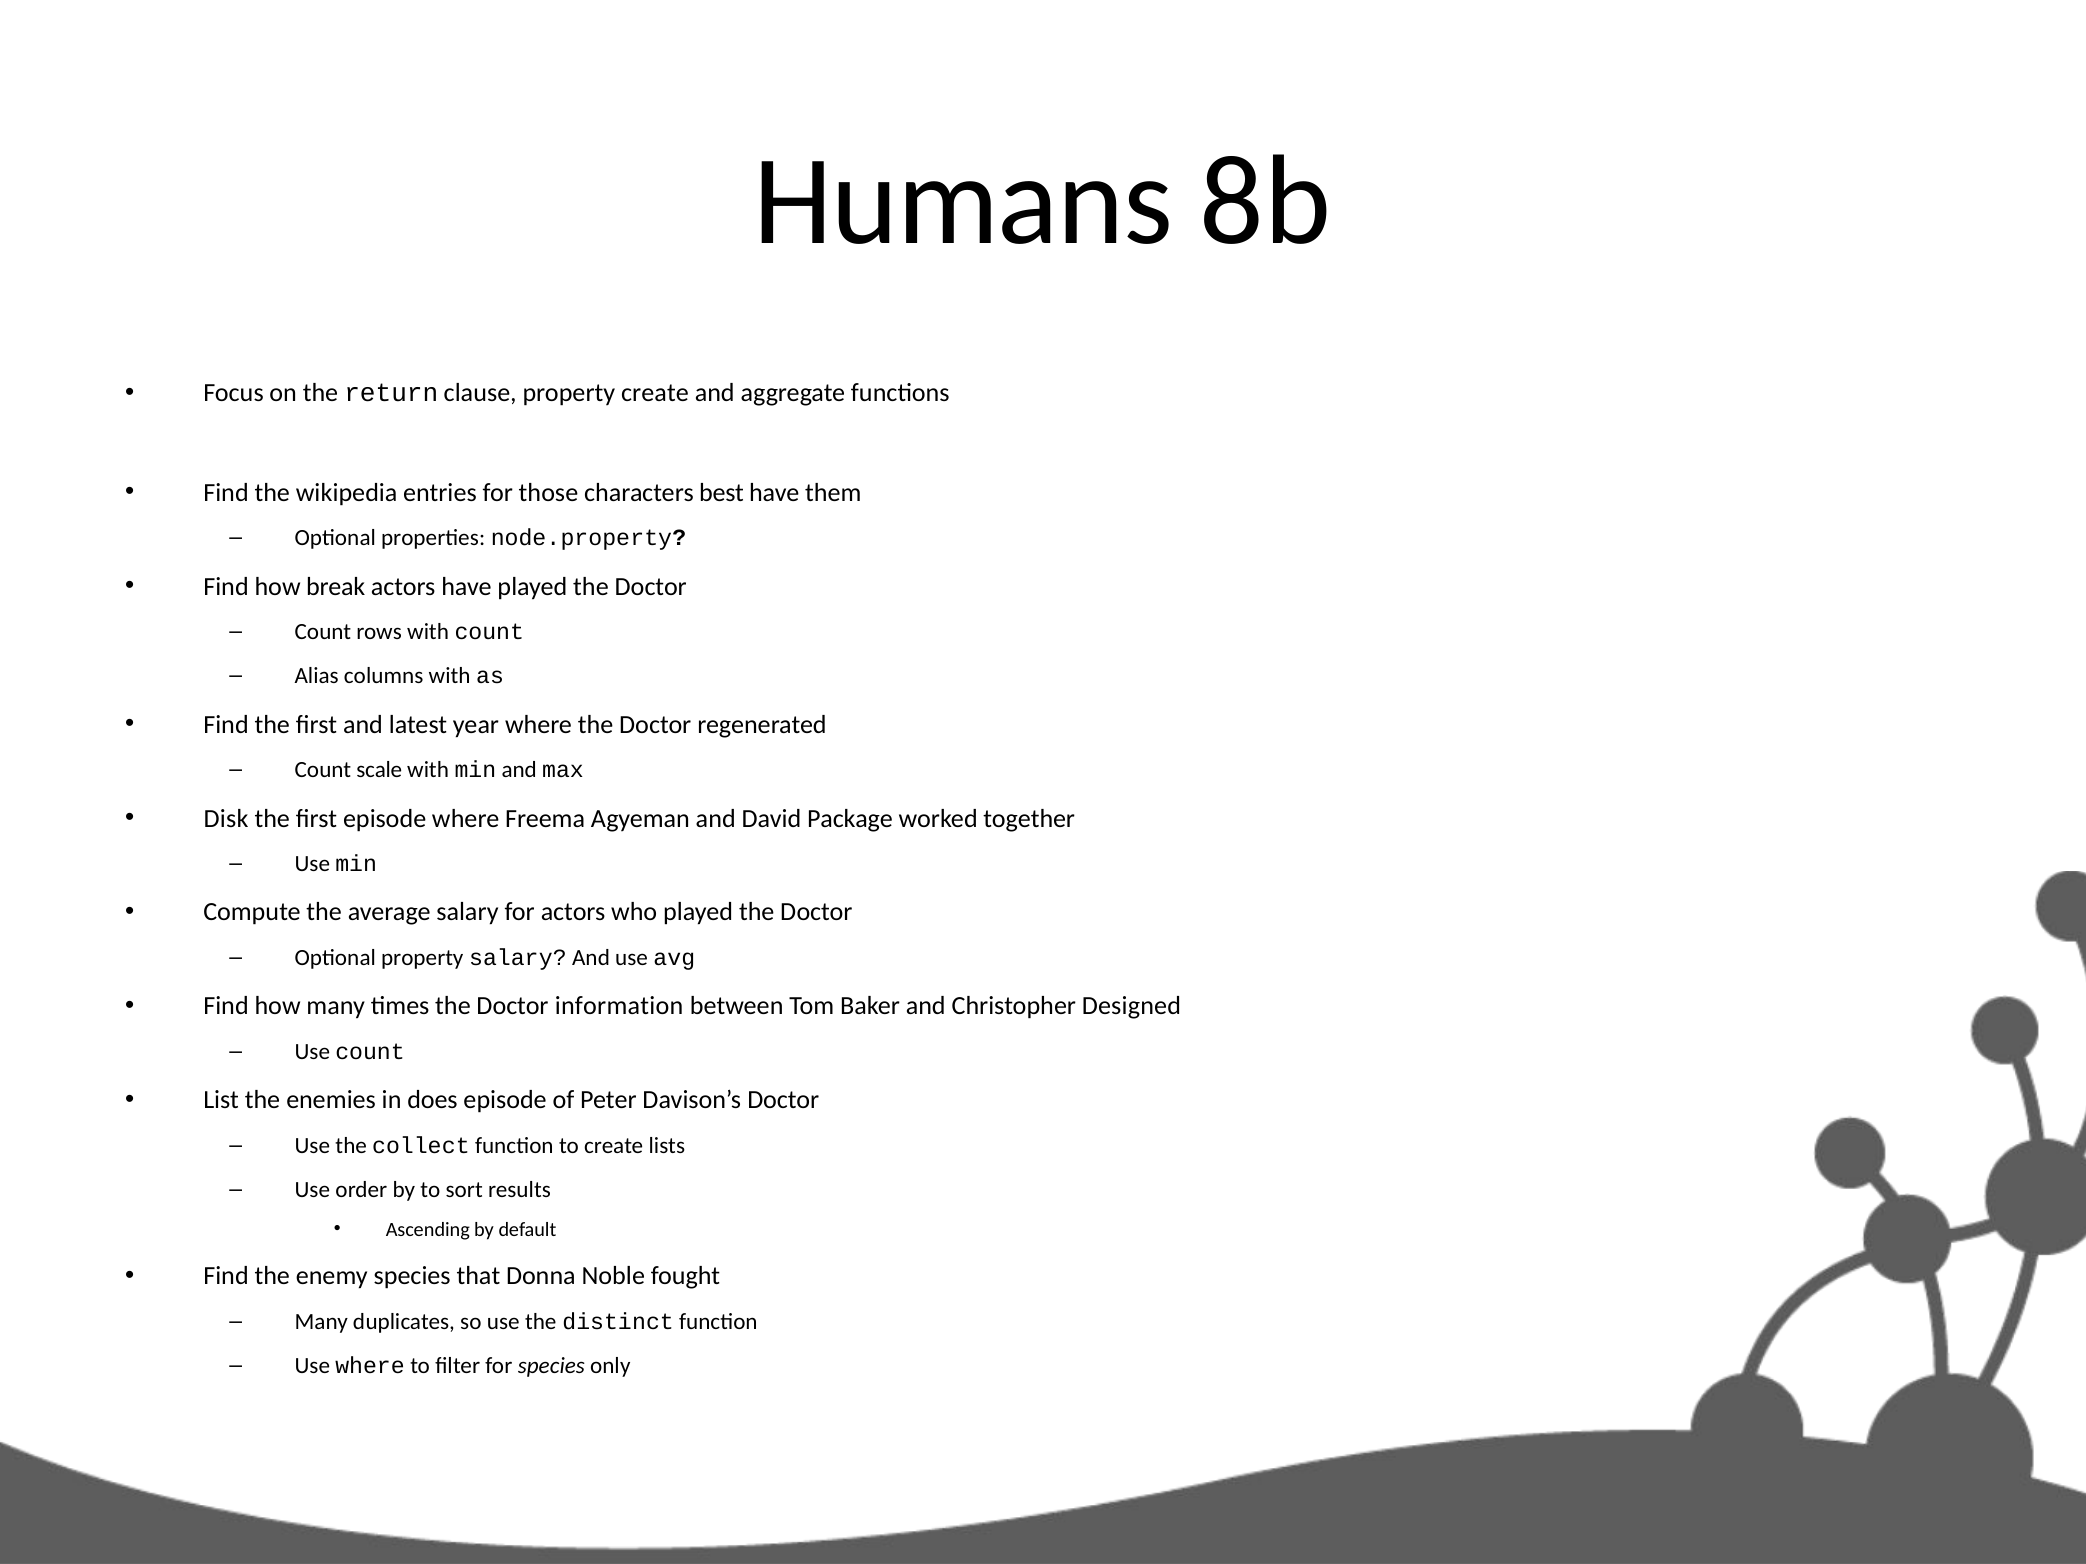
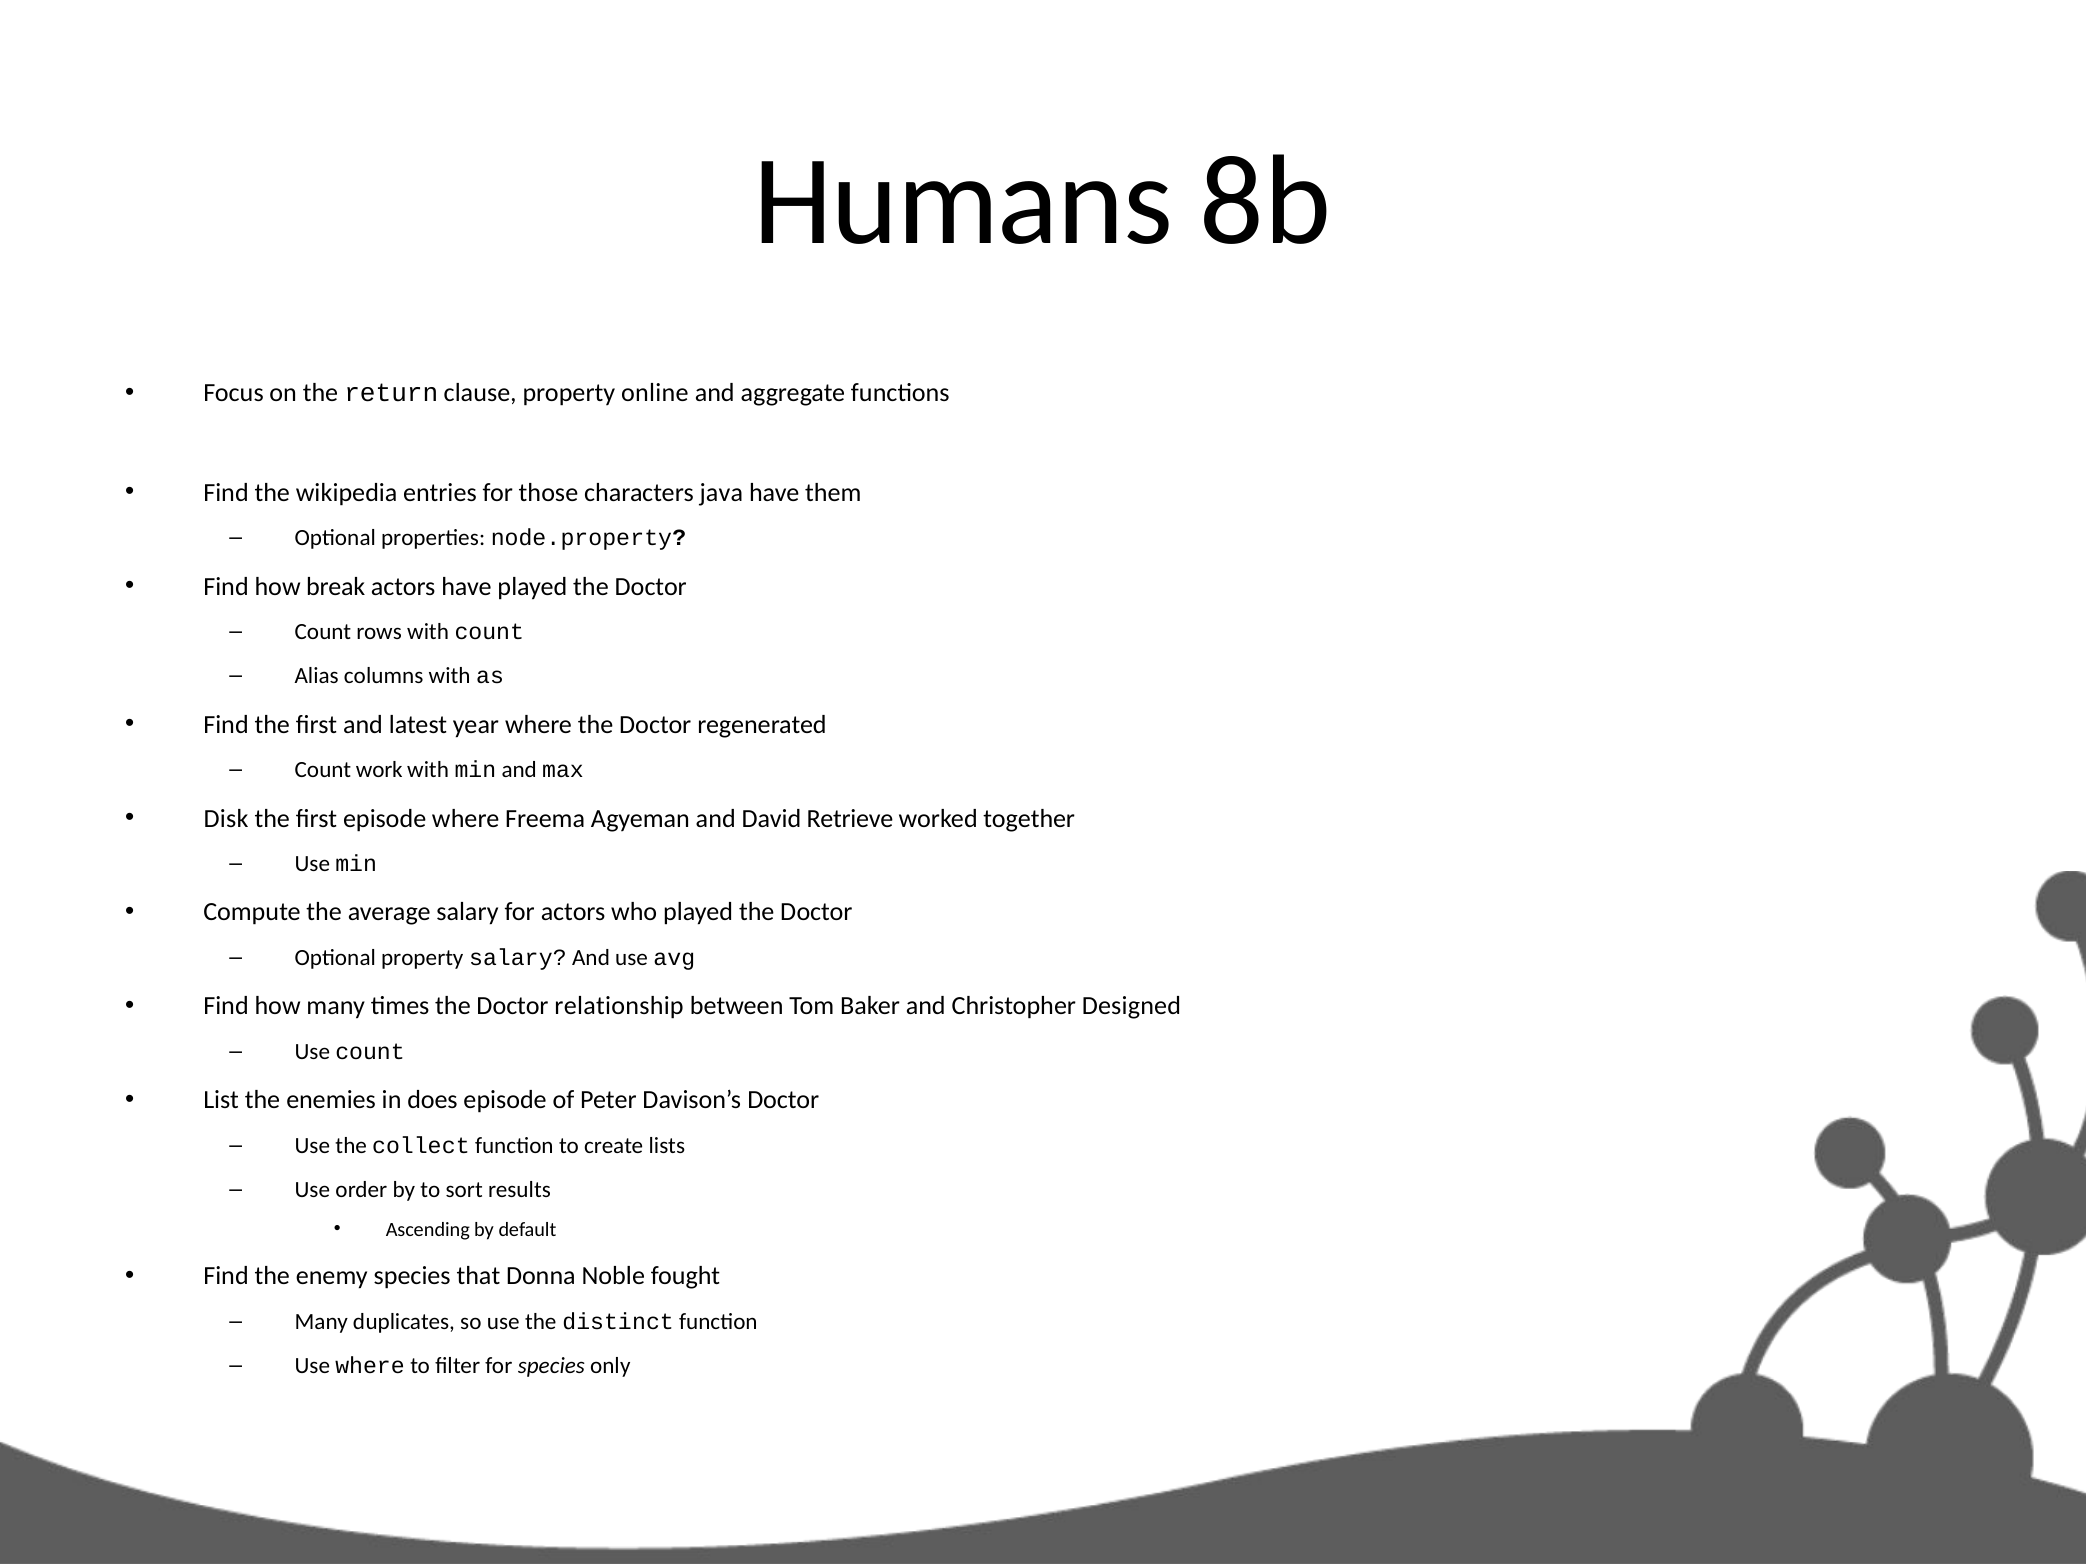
property create: create -> online (655, 393)
best: best -> java (721, 493)
scale: scale -> work (379, 770)
Package: Package -> Retrieve (850, 819)
information: information -> relationship (619, 1007)
